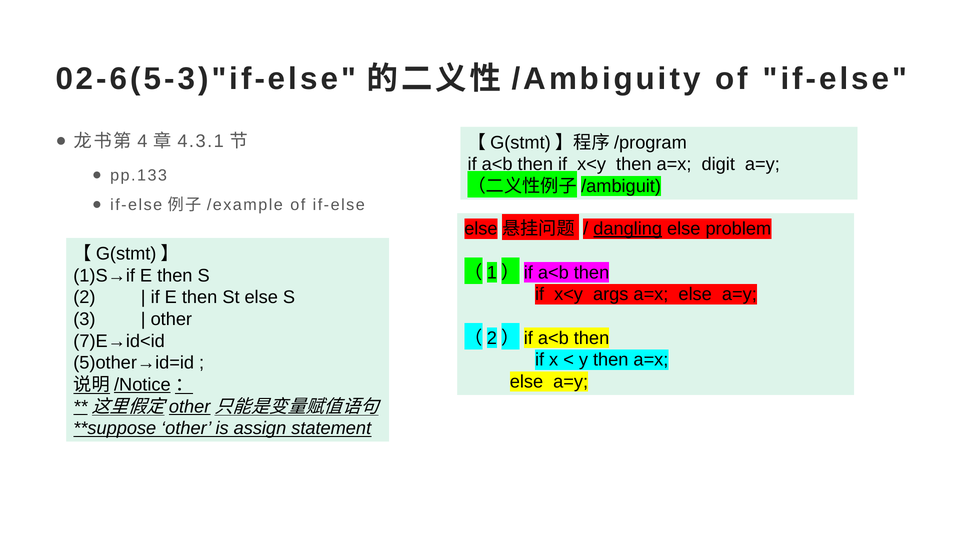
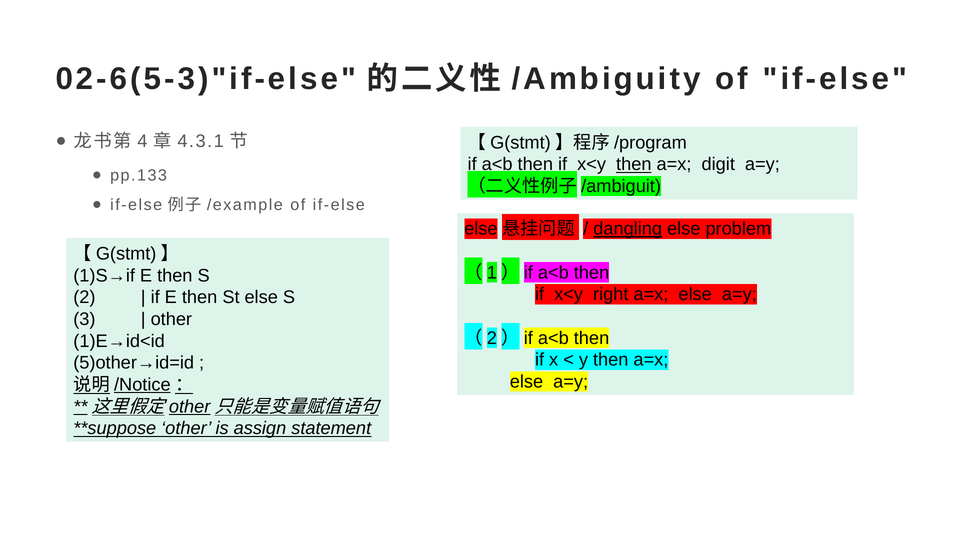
then underline: none -> present (634, 165)
args: args -> right (611, 295)
7)E→id<id: 7)E→id<id -> 1)E→id<id (119, 341)
